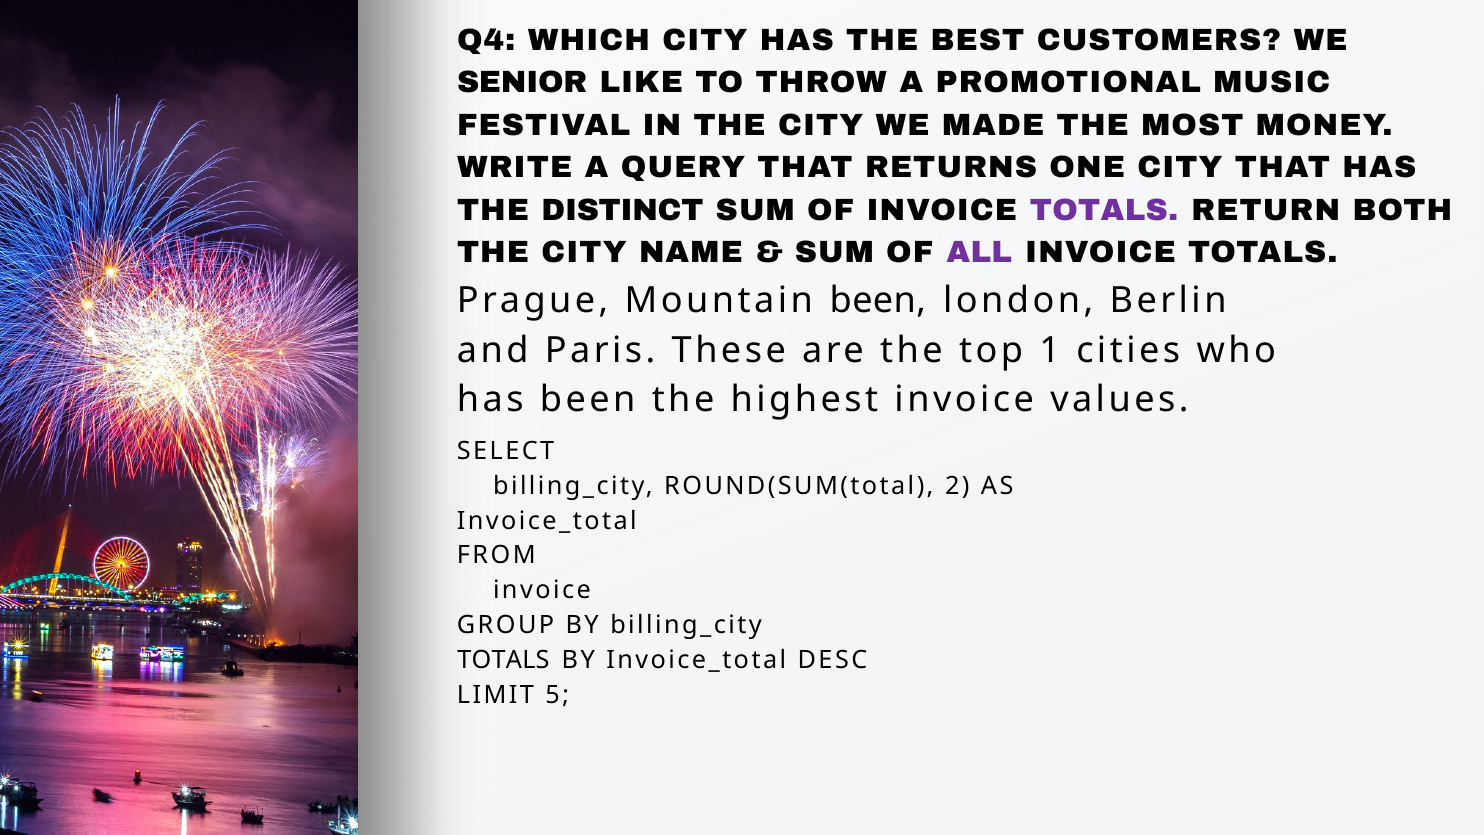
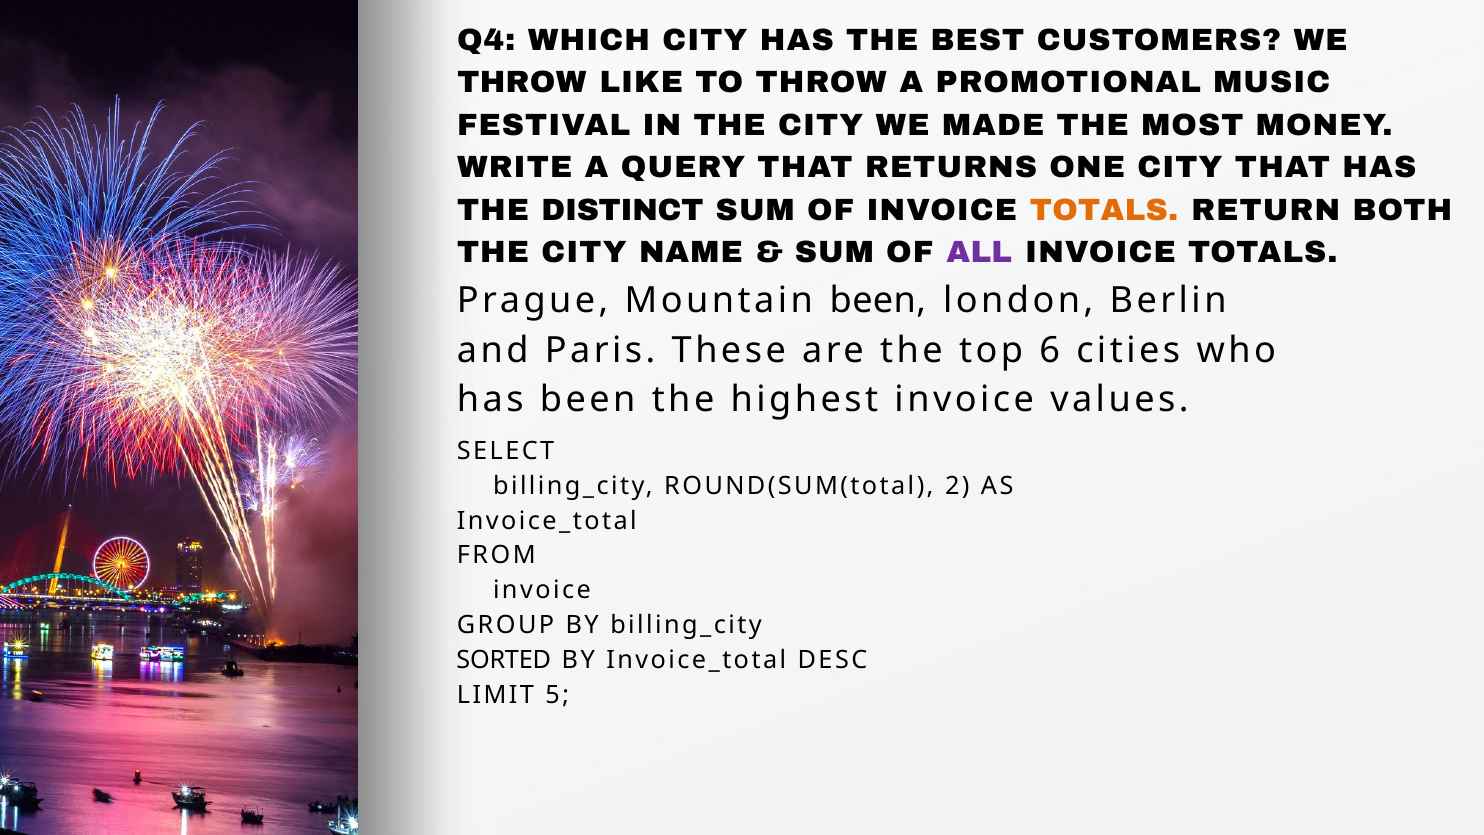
SENIOR: SENIOR -> THROW (522, 83)
TOTALS colour: purple -> orange (1104, 210)
1: 1 -> 6 (1050, 350)
TOTALS: TOTALS -> SORTED (504, 660)
